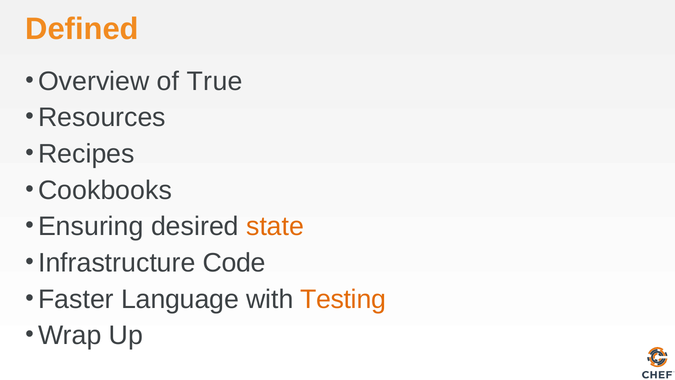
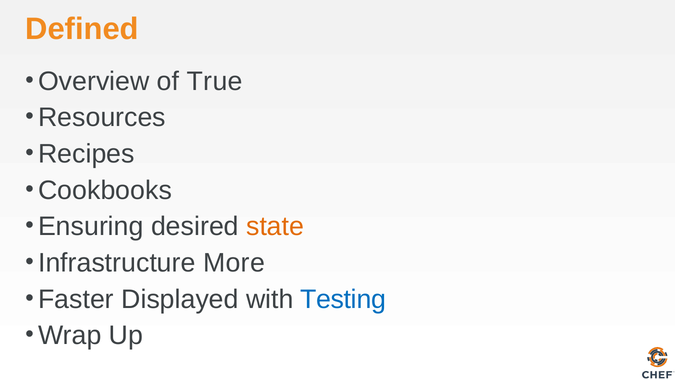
Code: Code -> More (234, 263)
Language: Language -> Displayed (180, 299)
Testing colour: orange -> blue (343, 299)
